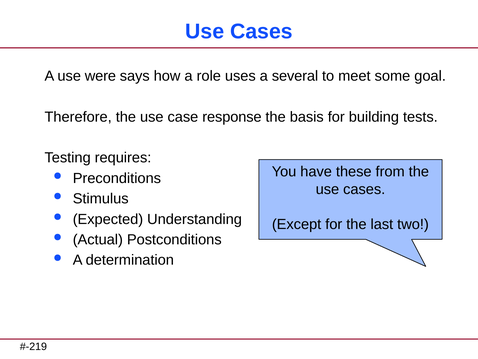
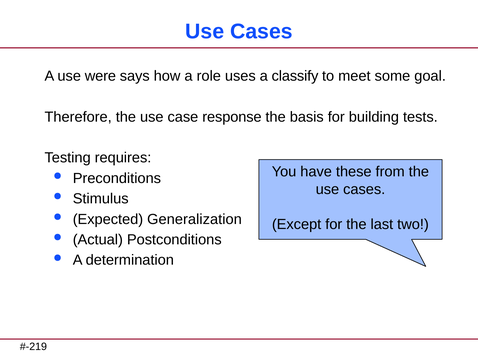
several: several -> classify (295, 76)
Understanding: Understanding -> Generalization (195, 219)
